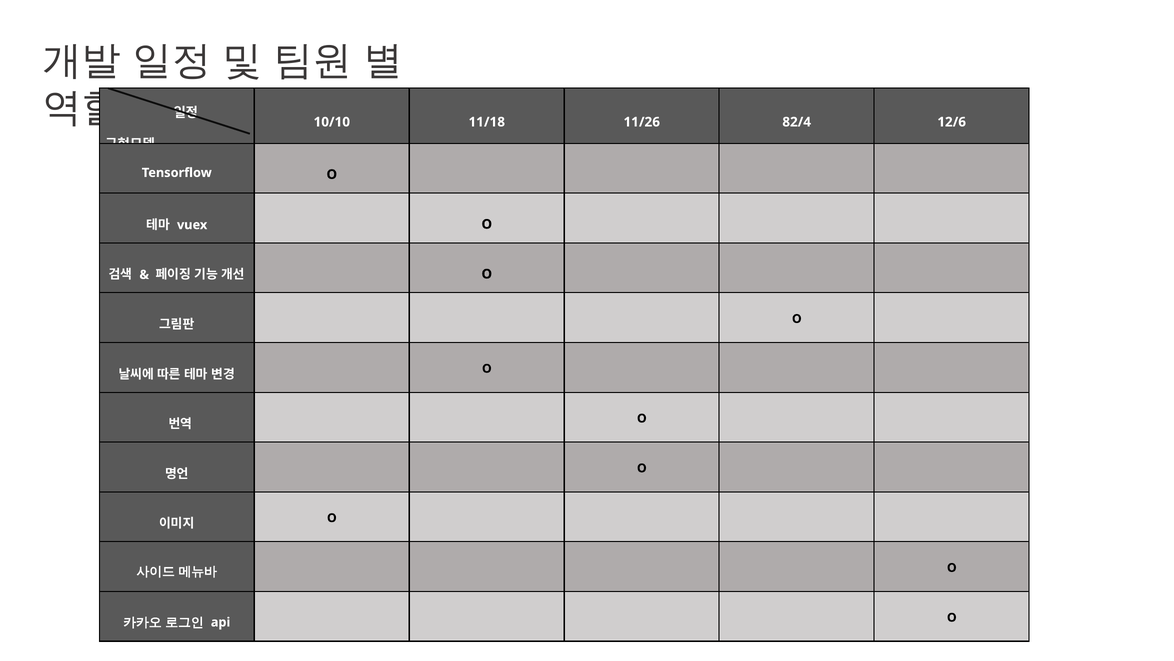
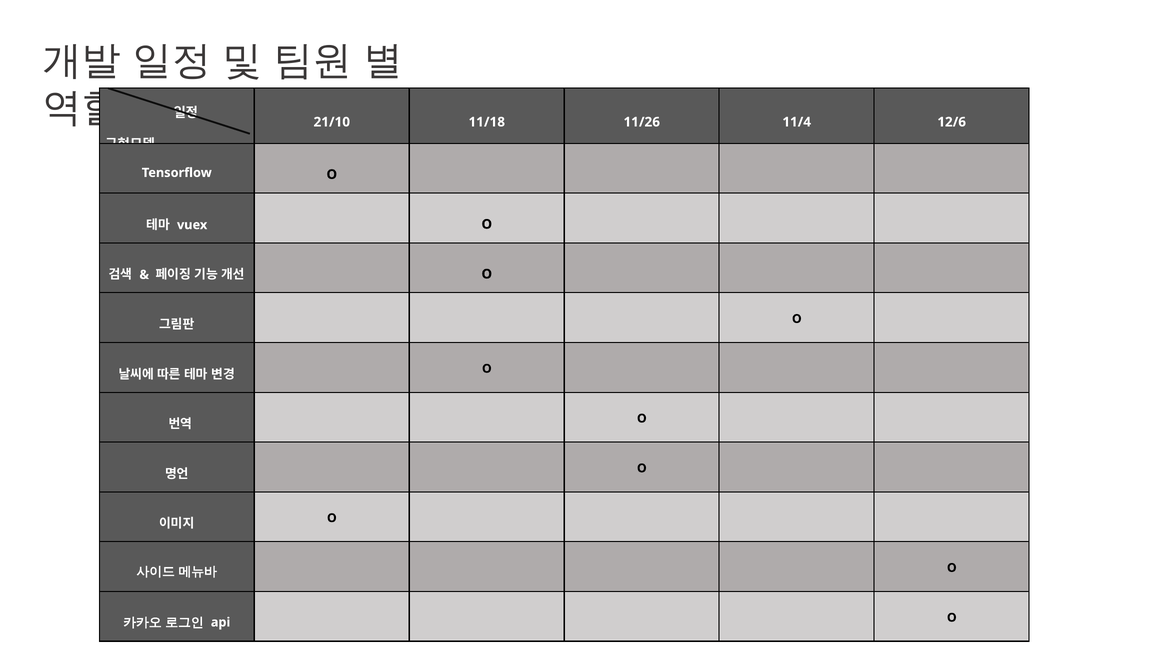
10/10: 10/10 -> 21/10 (332, 122)
82/4: 82/4 -> 11/4 (797, 122)
